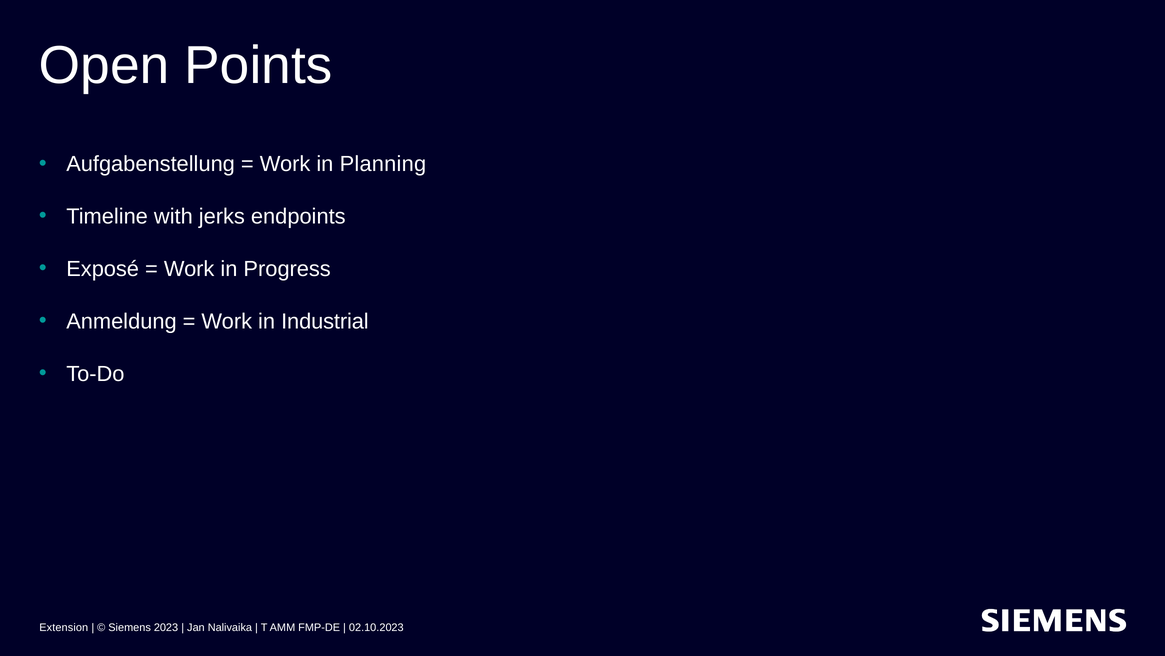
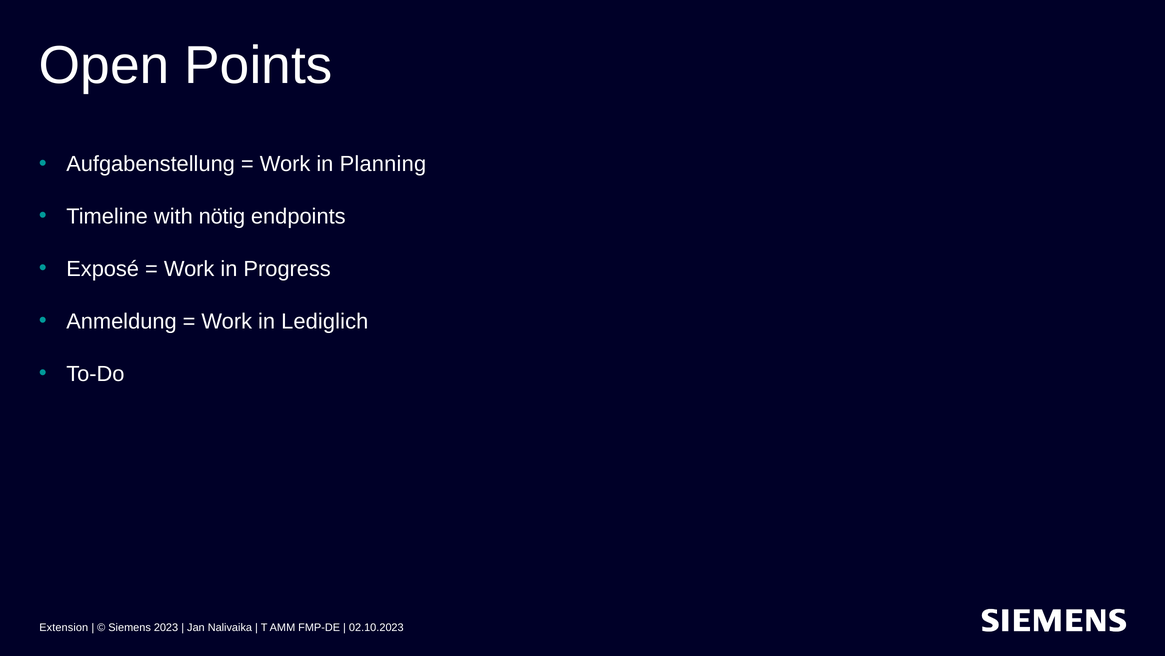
jerks: jerks -> nötig (222, 216)
Industrial: Industrial -> Lediglich (325, 321)
